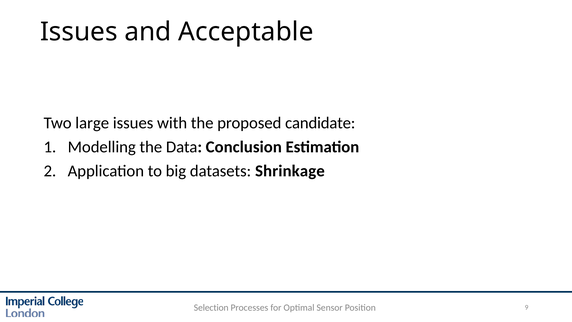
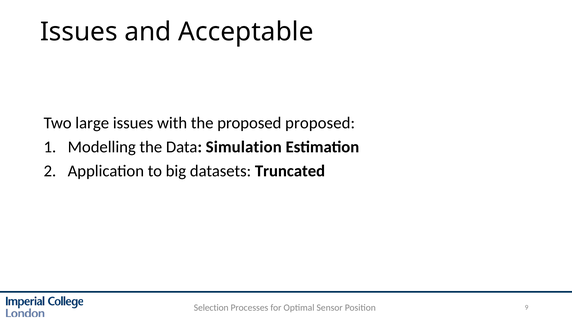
proposed candidate: candidate -> proposed (320, 123)
Conclusion: Conclusion -> Simulation (244, 147)
Shrinkage: Shrinkage -> Truncated (290, 171)
